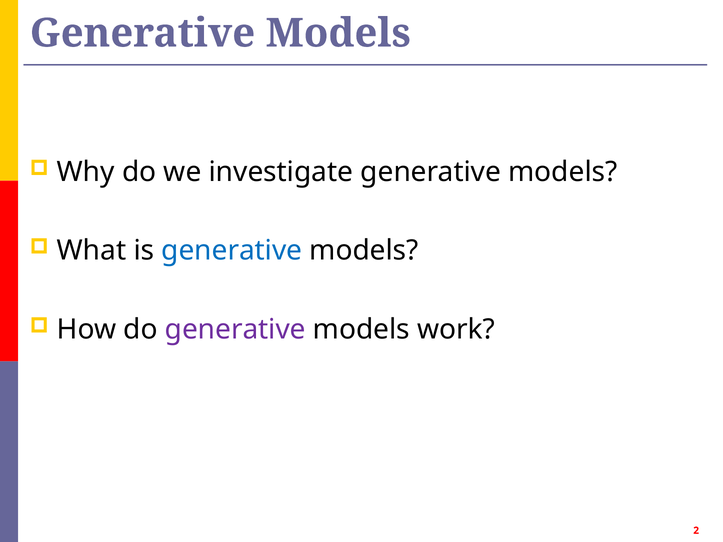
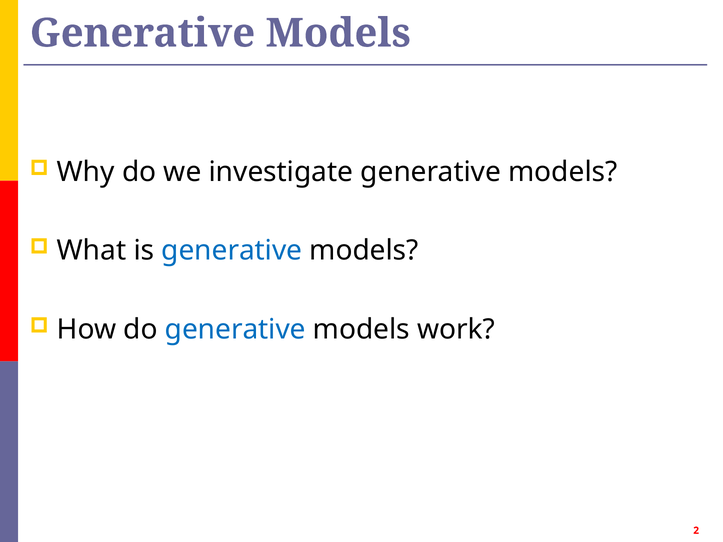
generative colour: purple -> blue (235, 330)
